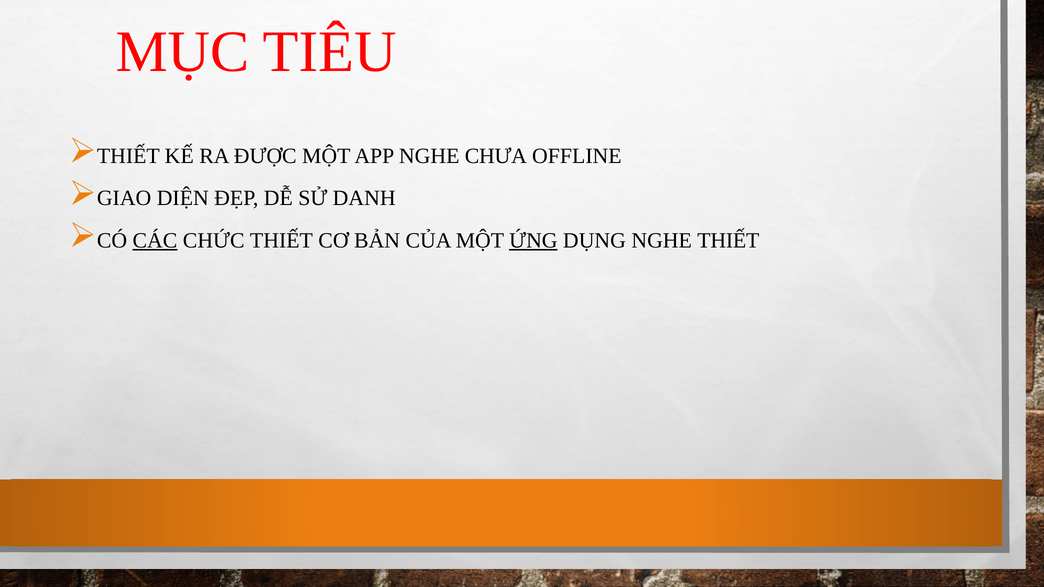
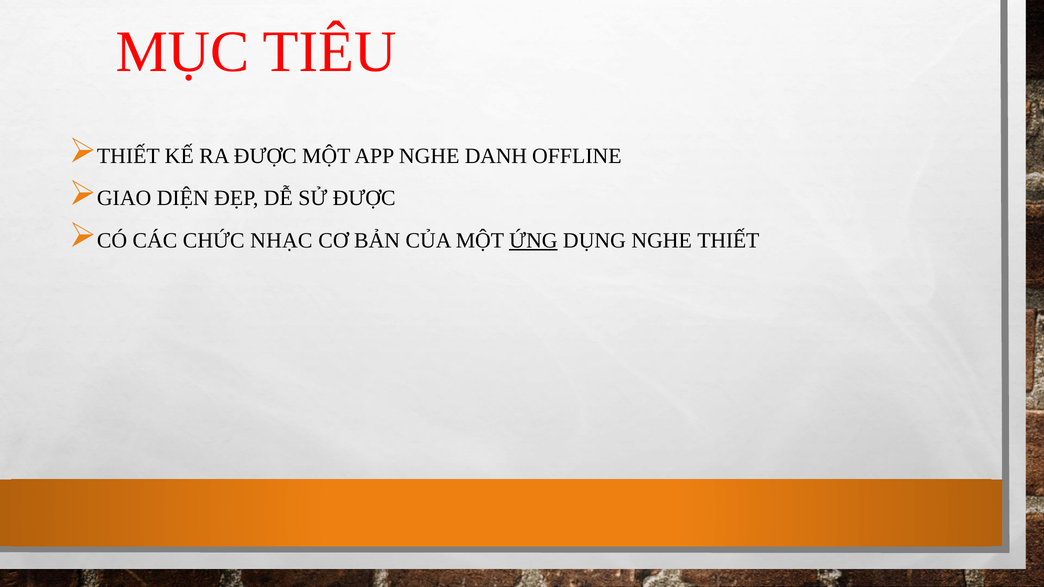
CHƯA: CHƯA -> DANH (496, 156)
SỬ DANH: DANH -> ĐƯỢC (364, 198)
CÁC underline: present -> none (155, 241)
CHỨC THIẾT: THIẾT -> NHẠC (281, 241)
